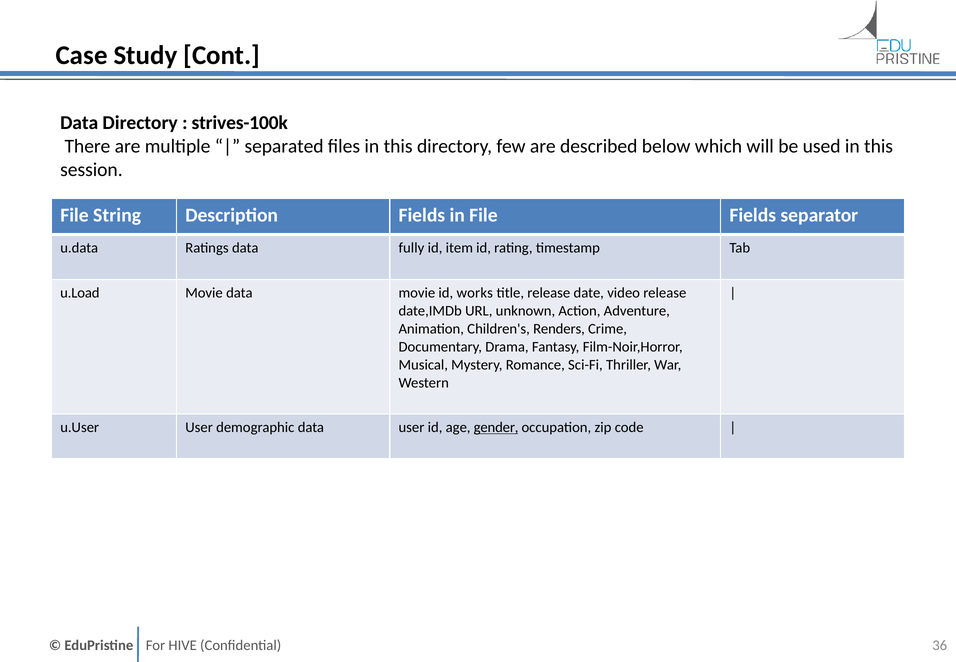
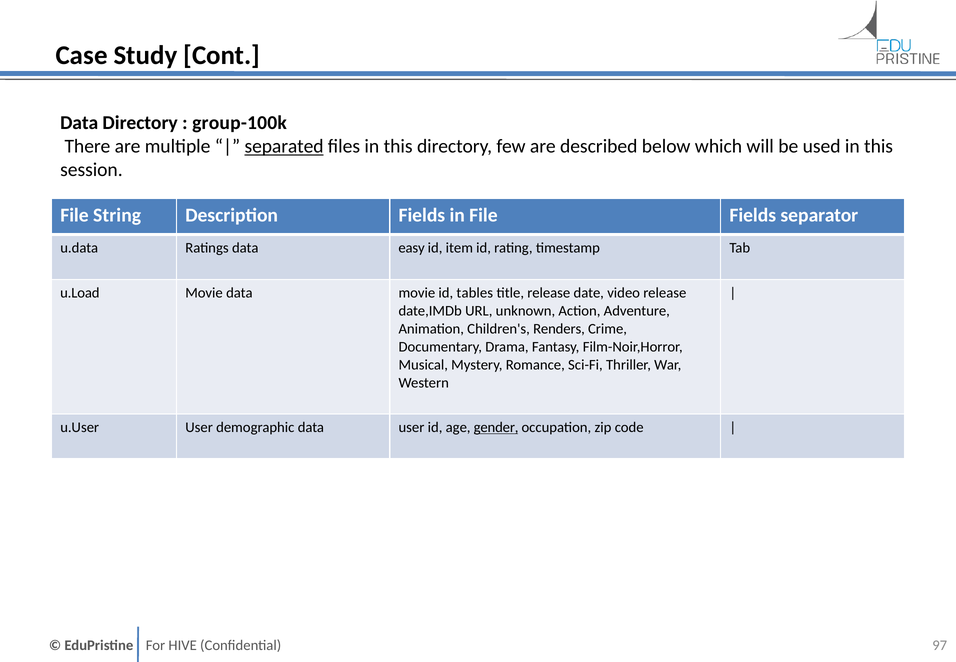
strives-100k: strives-100k -> group-100k (239, 123)
separated underline: none -> present (284, 146)
fully: fully -> easy (412, 248)
works: works -> tables (475, 293)
36: 36 -> 97 (940, 645)
